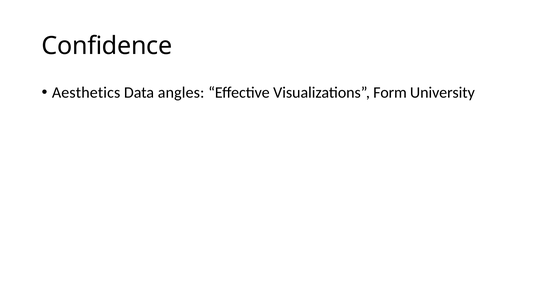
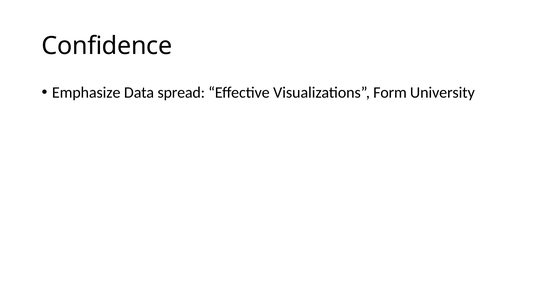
Aesthetics: Aesthetics -> Emphasize (86, 92)
angles: angles -> spread (181, 92)
